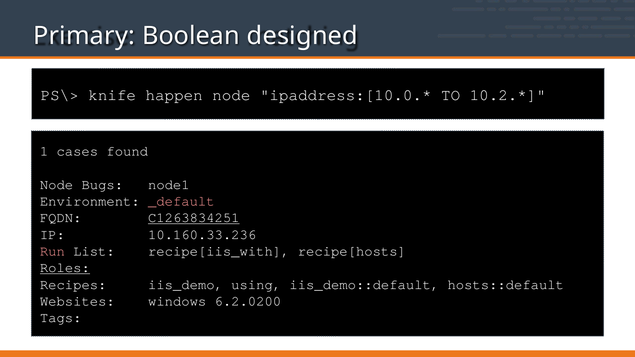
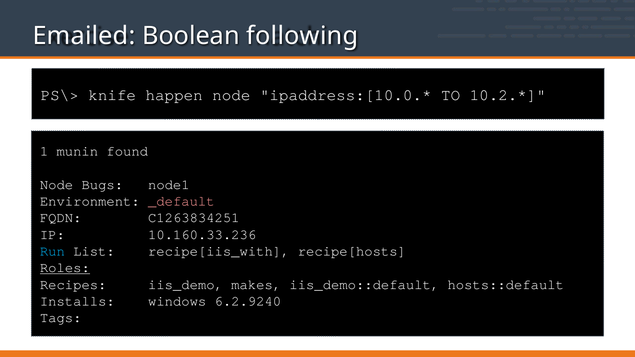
Primary: Primary -> Emailed (84, 36)
designed: designed -> following (302, 36)
cases: cases -> munin (77, 151)
C1263834251 underline: present -> none (194, 218)
Run colour: pink -> light blue (52, 251)
using: using -> makes (256, 285)
Websites: Websites -> Installs (77, 301)
6.2.0200: 6.2.0200 -> 6.2.9240 (248, 301)
